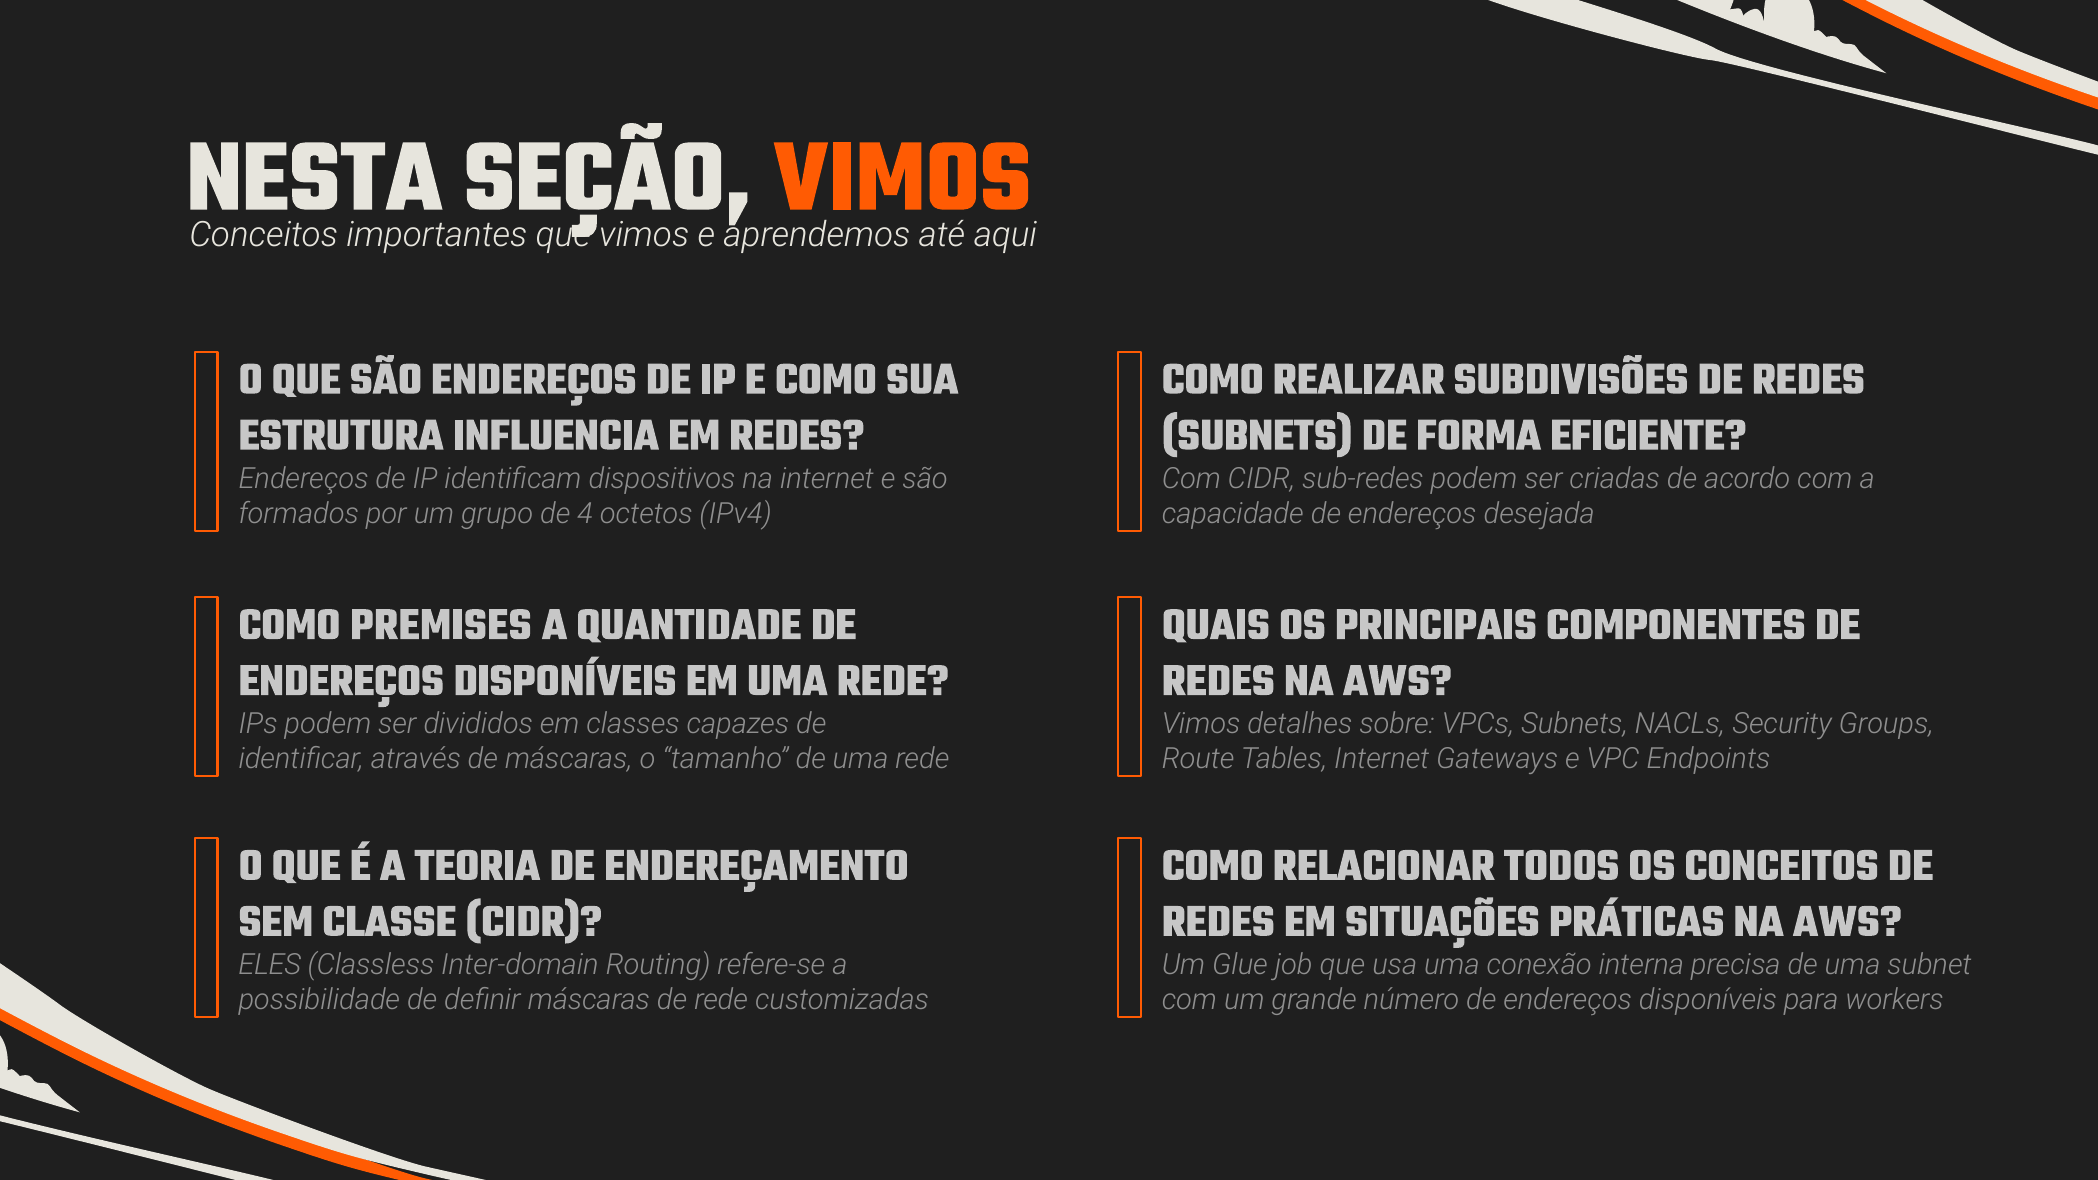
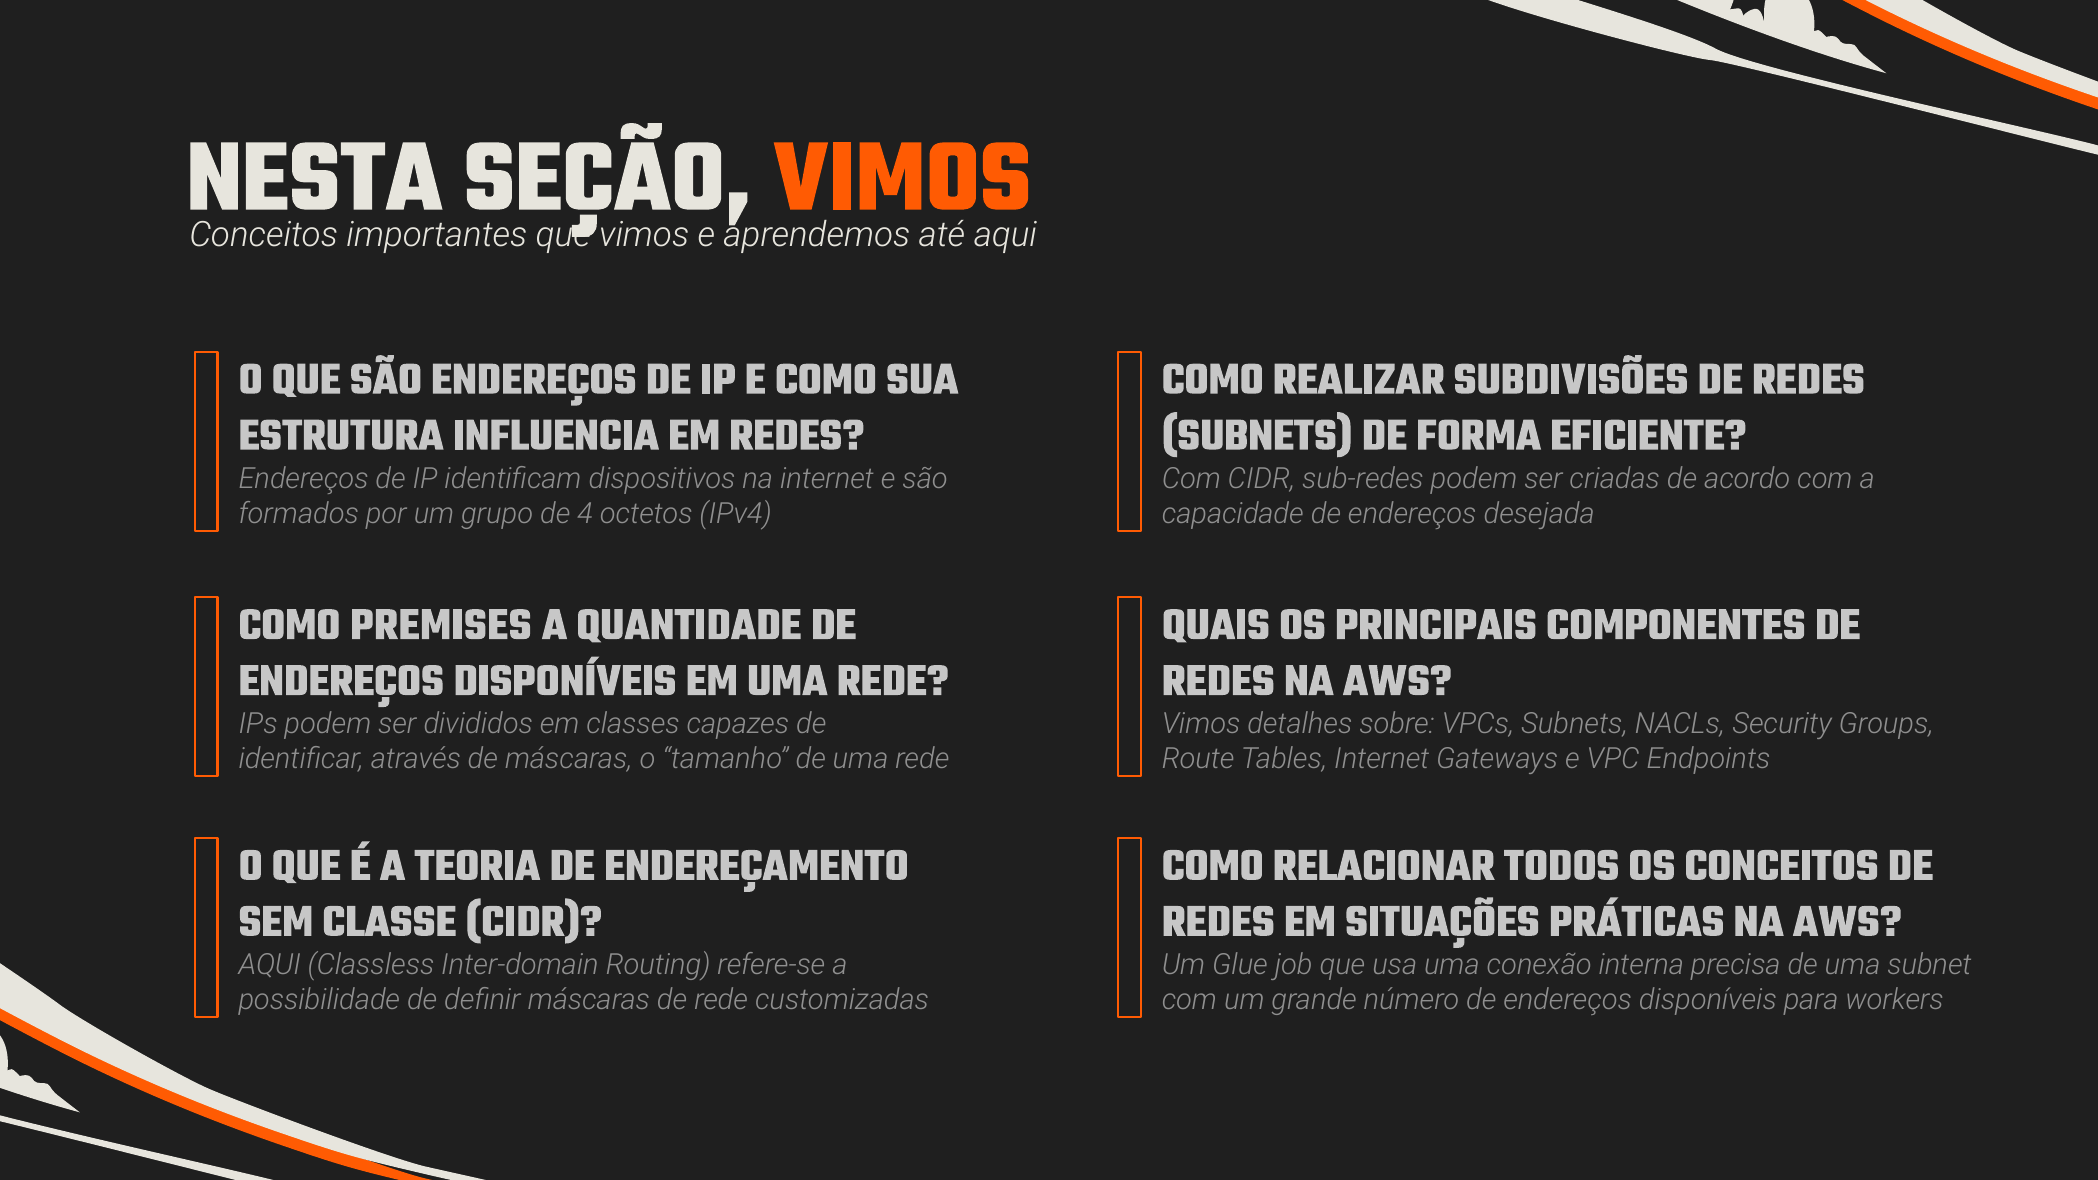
ELES: ELES -> AQUI (270, 965)
